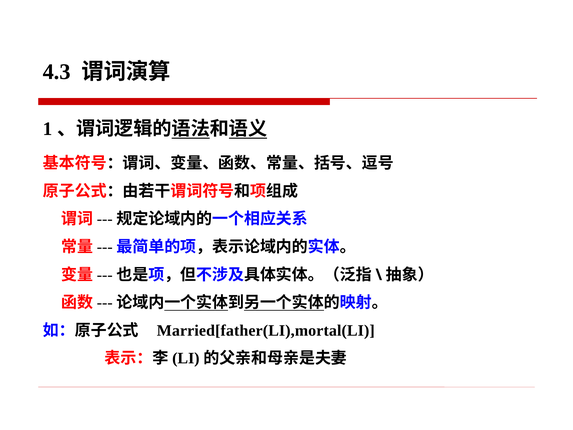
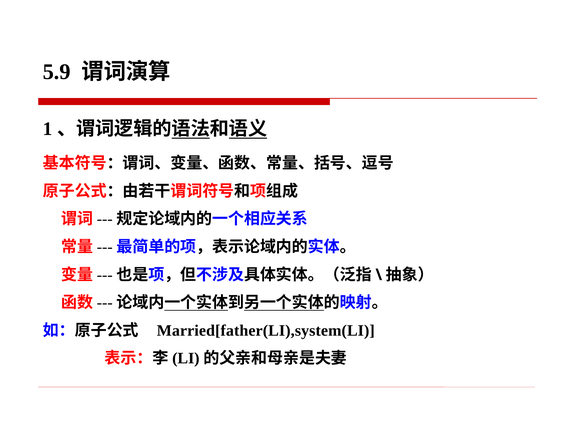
4.3: 4.3 -> 5.9 (57, 72)
Married[father(LI),mortal(LI: Married[father(LI),mortal(LI -> Married[father(LI),system(LI (266, 330)
